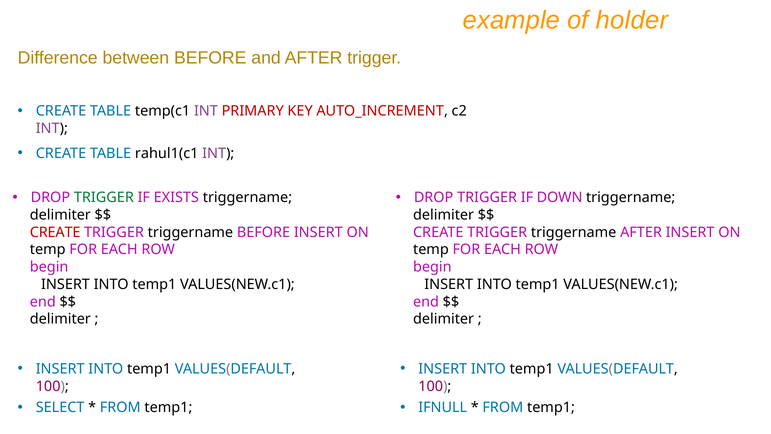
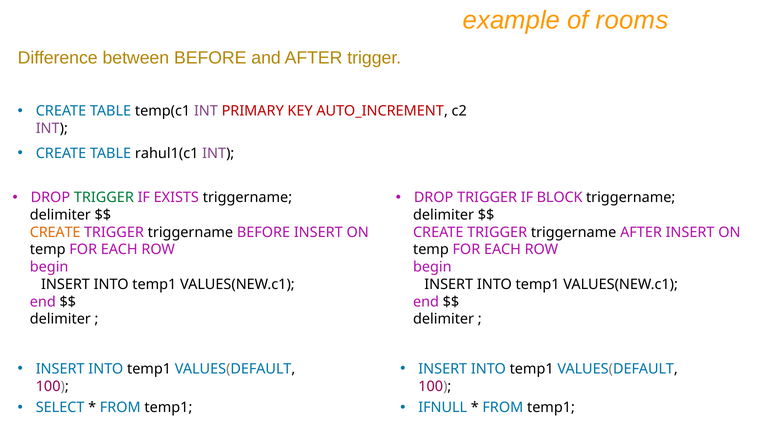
holder: holder -> rooms (632, 20)
DOWN: DOWN -> BLOCK (560, 197)
CREATE colour: red -> orange (55, 232)
